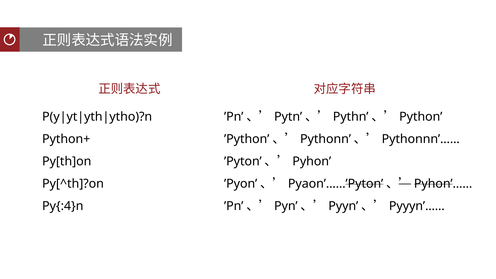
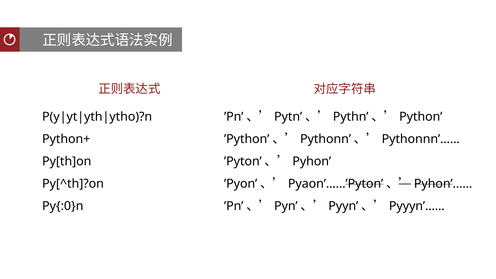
Py{:4}n: Py{:4}n -> Py{:0}n (63, 206)
